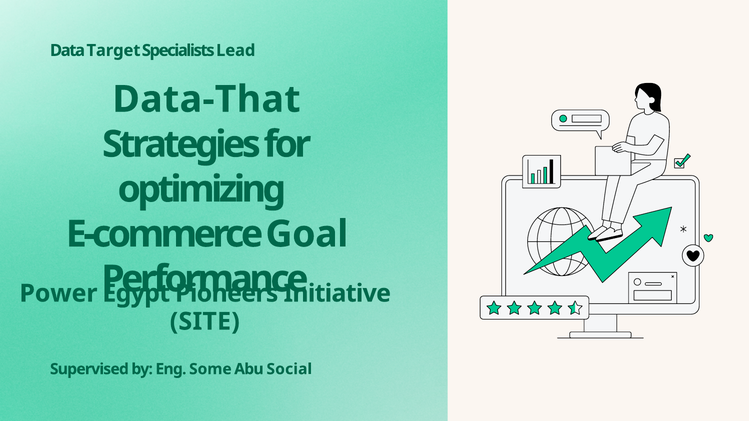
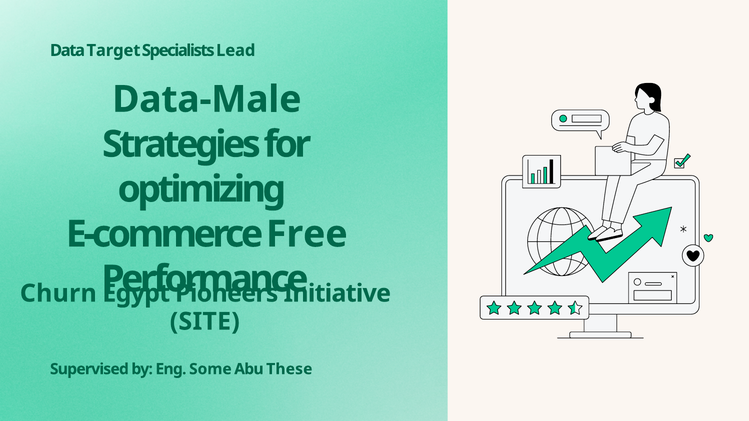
Data-That: Data-That -> Data-Male (207, 100)
Goal: Goal -> Free (307, 234)
Power: Power -> Churn (58, 294)
Social: Social -> These (289, 369)
